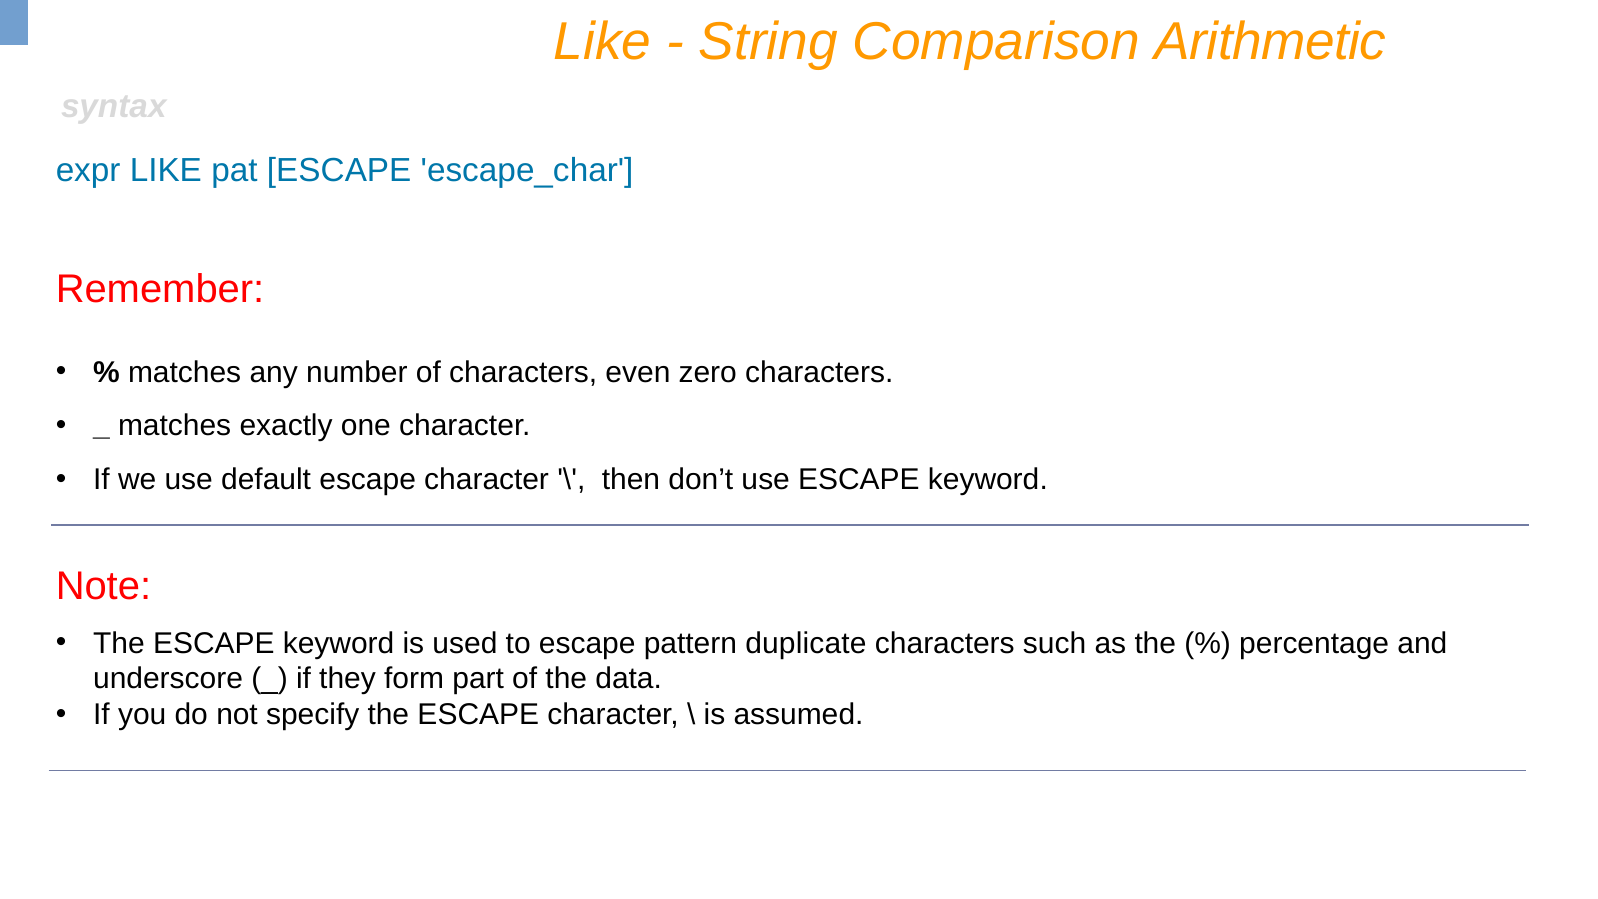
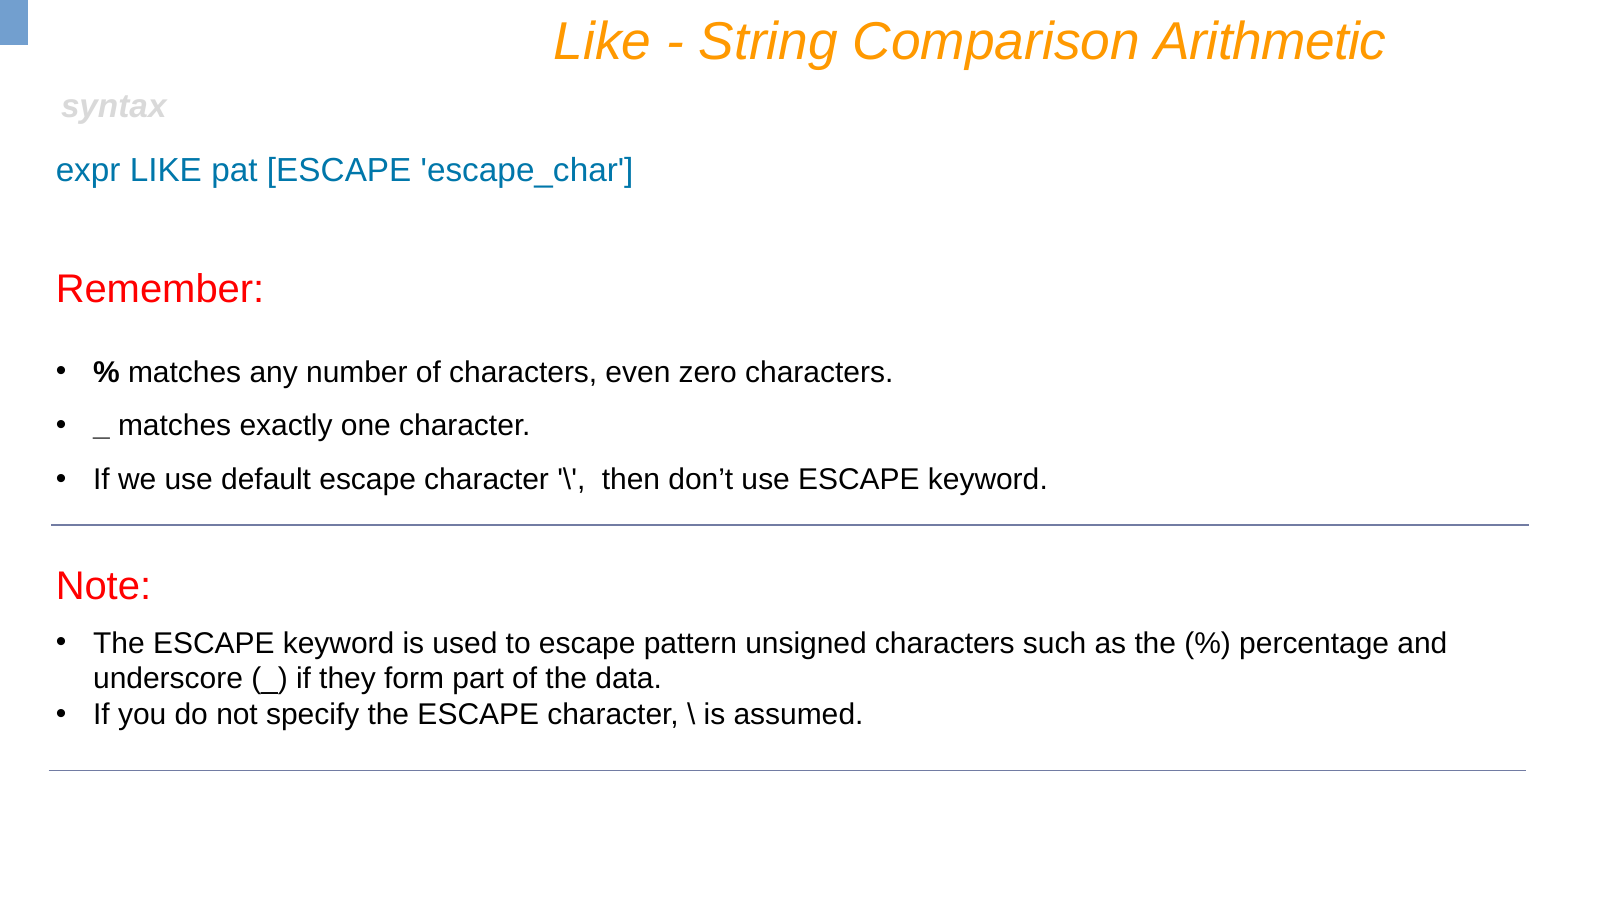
duplicate: duplicate -> unsigned (806, 643)
